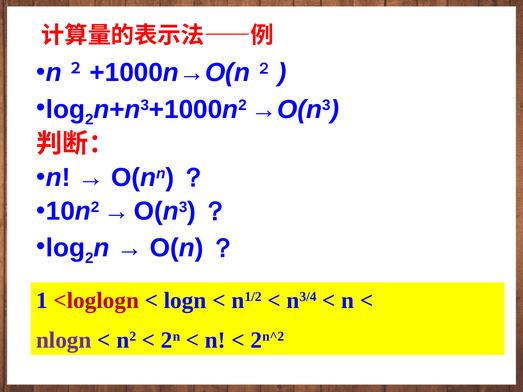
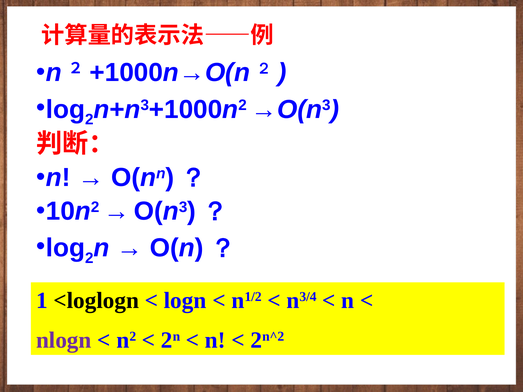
˂loglogn colour: red -> black (96, 301)
